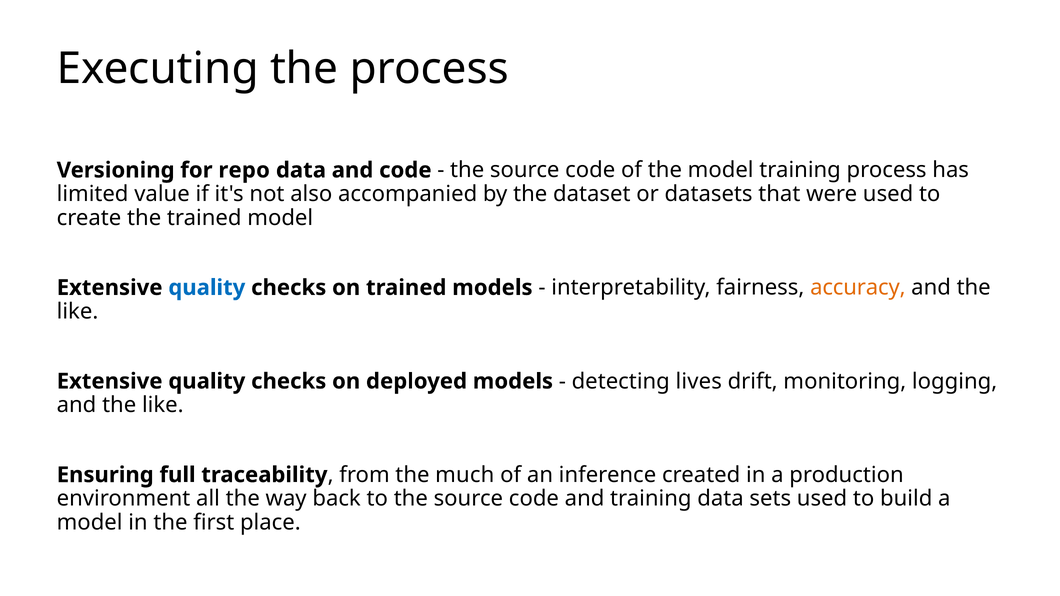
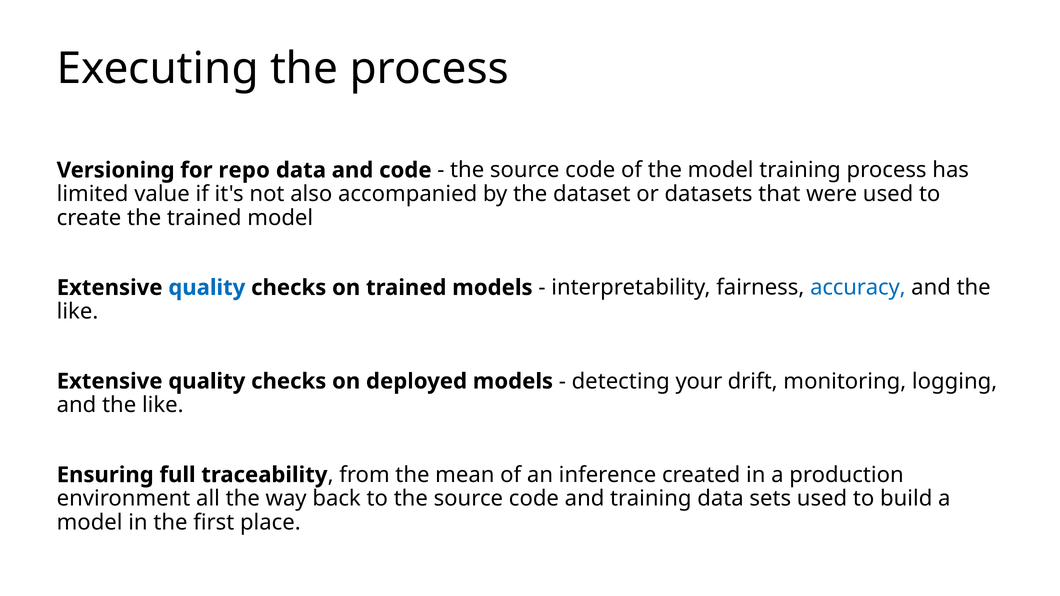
accuracy colour: orange -> blue (858, 288)
lives: lives -> your (699, 381)
much: much -> mean (465, 475)
